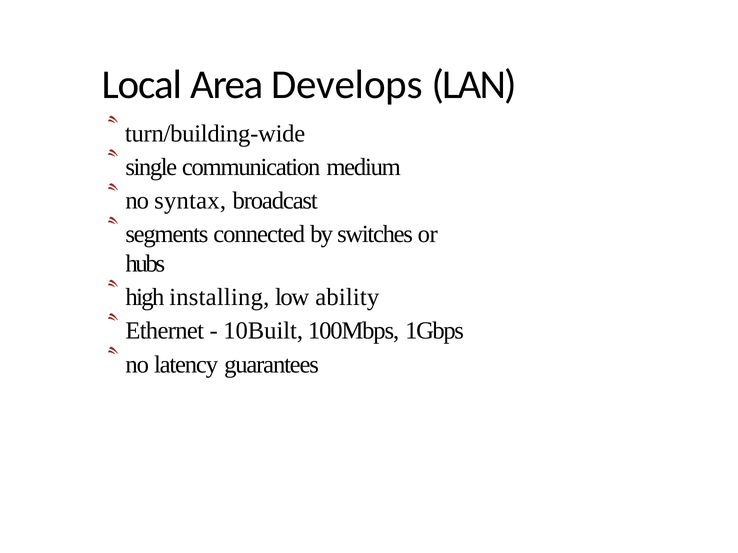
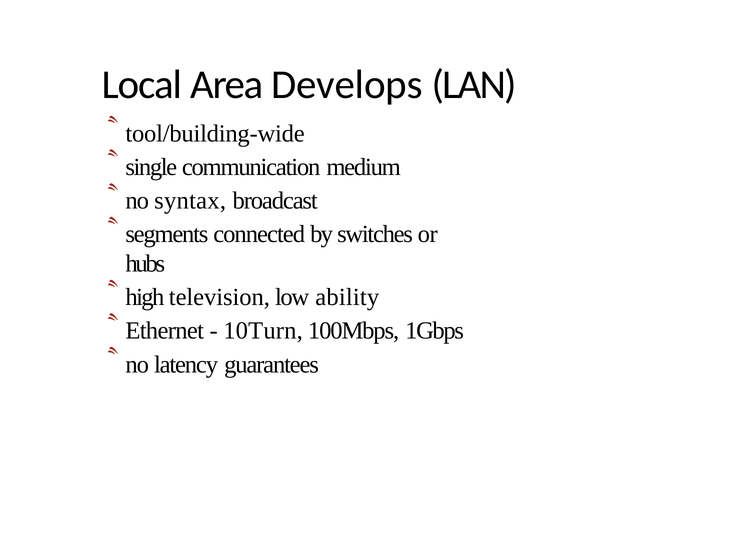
turn/building-wide: turn/building-wide -> tool/building-wide (215, 134)
installing: installing -> television (219, 298)
10Built: 10Built -> 10Turn (263, 331)
